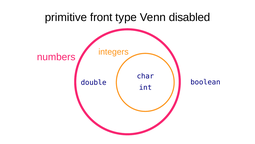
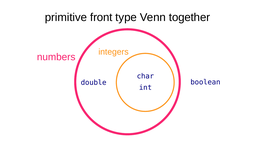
disabled: disabled -> together (190, 17)
